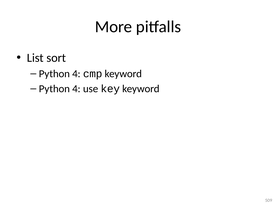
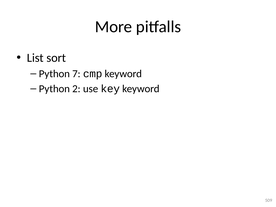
4: 4 -> 7 (76, 74)
4: 4 -> 2 (76, 89)
